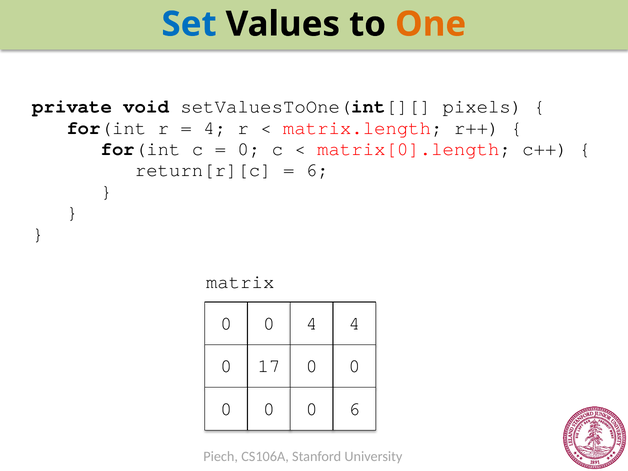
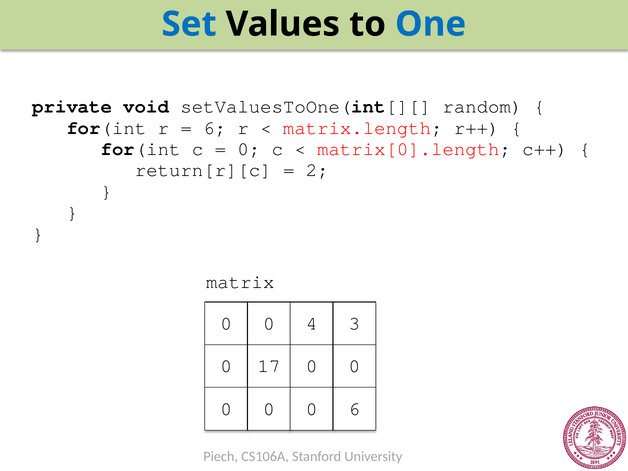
One colour: orange -> blue (431, 24)
pixels: pixels -> random (482, 107)
4: 4 -> 6 (215, 128)
6: 6 -> 2 (317, 170)
4 4: 4 -> 3 (354, 323)
